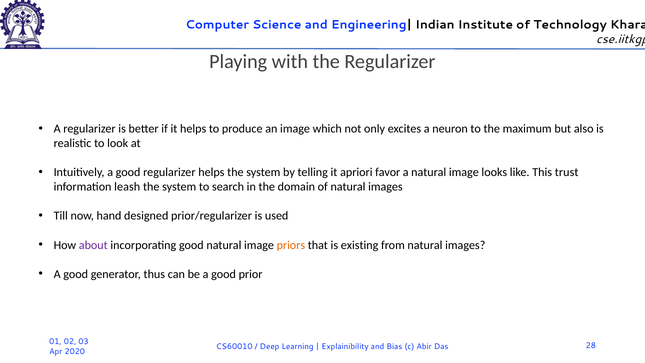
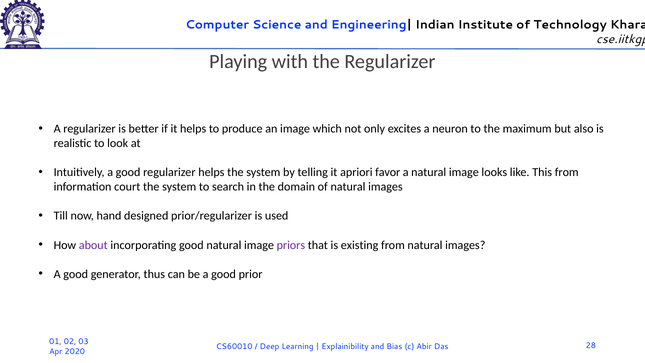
This trust: trust -> from (567, 172)
leash: leash -> court (127, 187)
priors colour: orange -> purple (291, 245)
